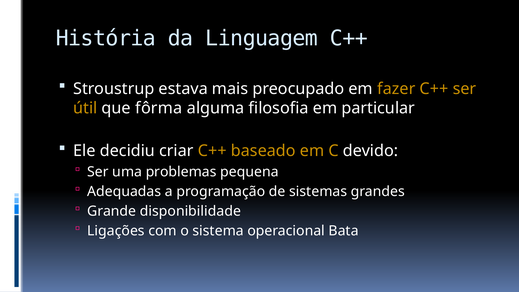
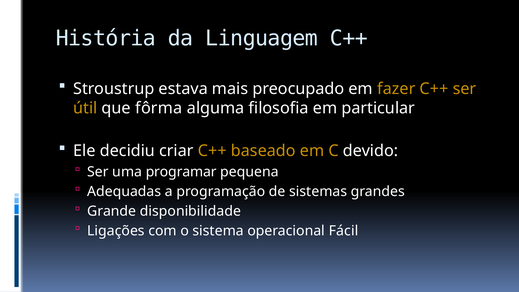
problemas: problemas -> programar (181, 172)
Bata: Bata -> Fácil (344, 231)
